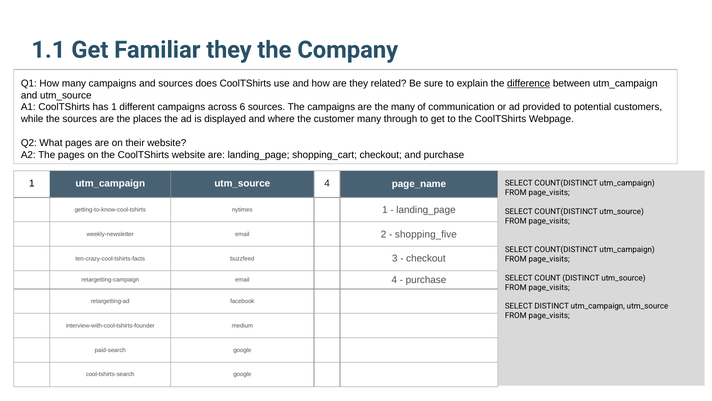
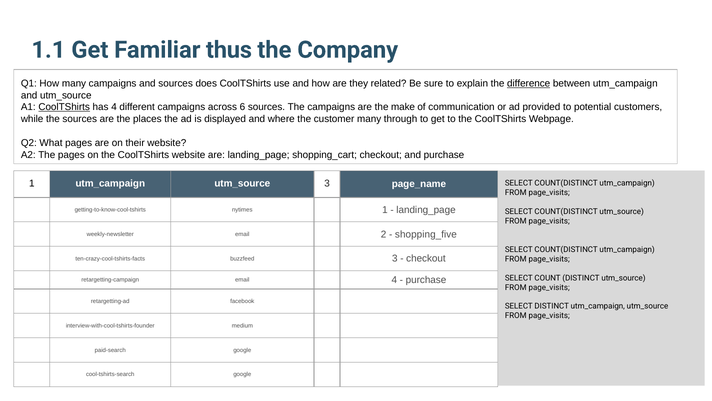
Familiar they: they -> thus (229, 50)
CoolTShirts underline: none -> present (64, 107)
has 1: 1 -> 4 (114, 107)
the many: many -> make (403, 107)
utm_source 4: 4 -> 3 (327, 183)
